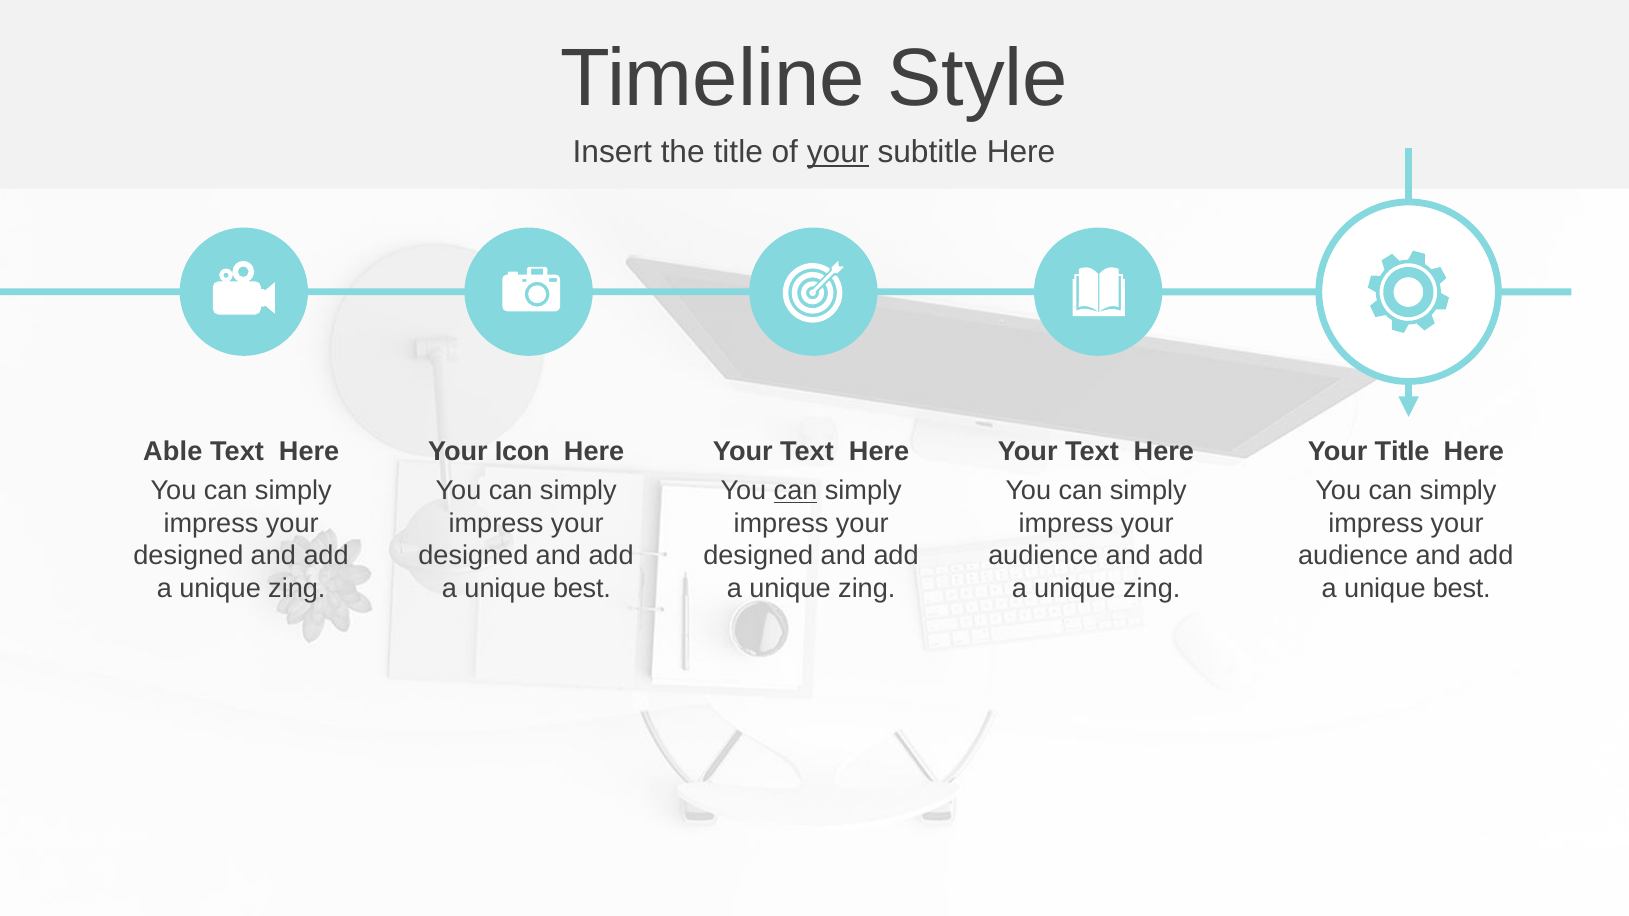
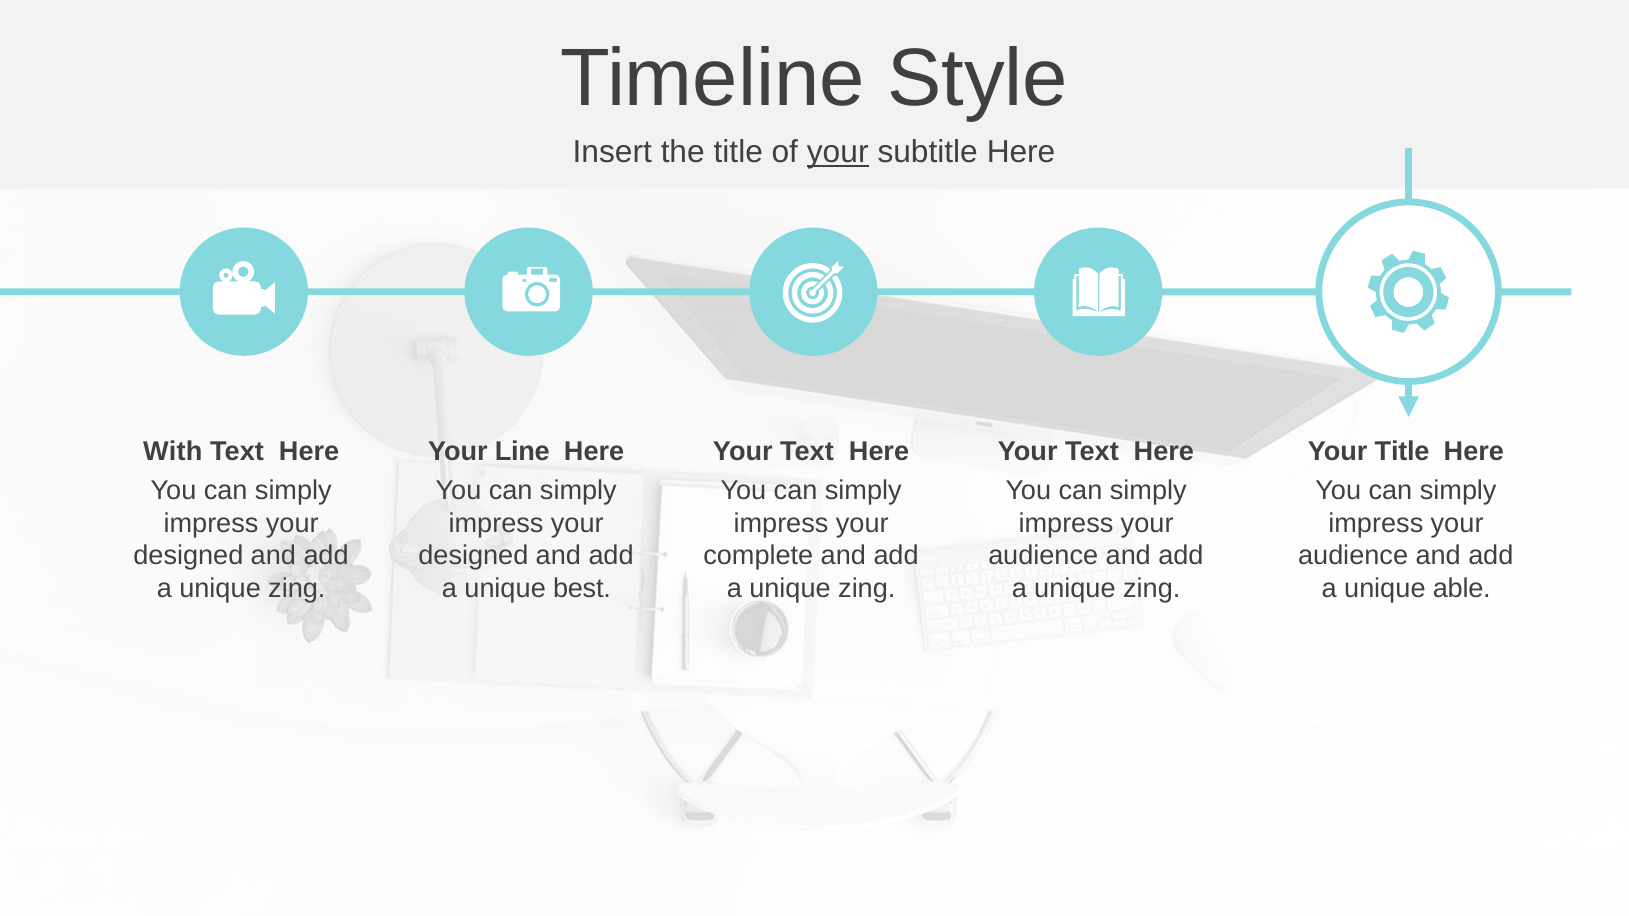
Able: Able -> With (173, 452)
Icon: Icon -> Line (522, 452)
can underline: present -> none (796, 491)
designed: designed -> complete (758, 556)
best: best -> able (1462, 589)
